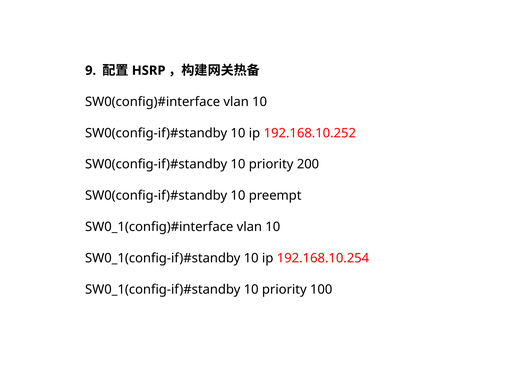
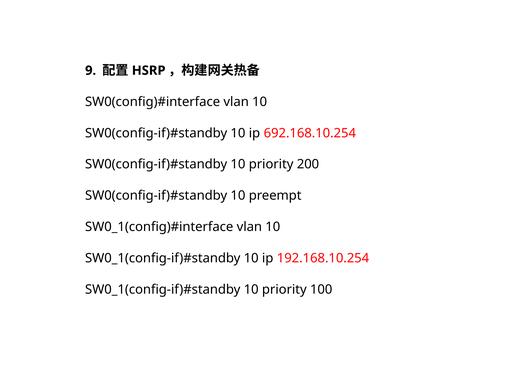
192.168.10.252: 192.168.10.252 -> 692.168.10.254 (310, 133)
